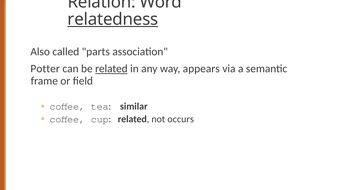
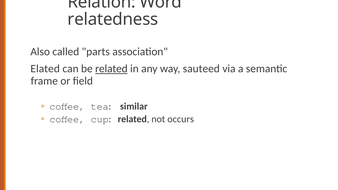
relatedness underline: present -> none (113, 19)
Potter: Potter -> Elated (45, 69)
appears: appears -> sauteed (201, 69)
